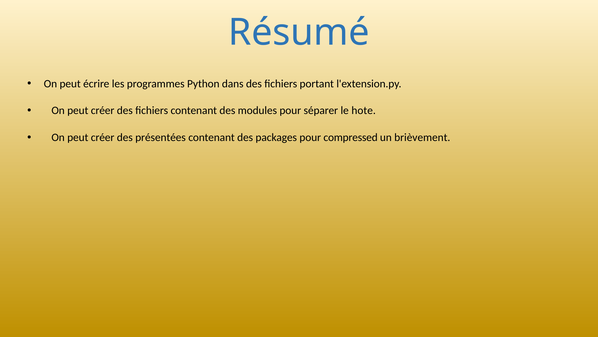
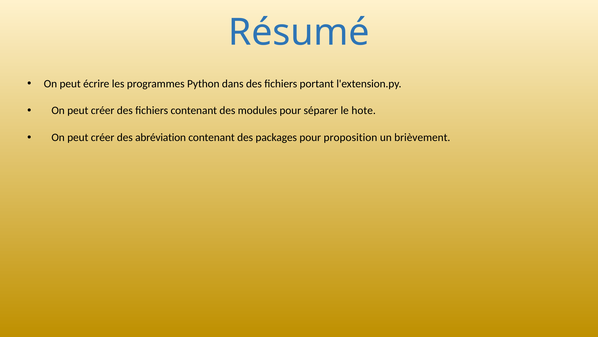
présentées: présentées -> abréviation (161, 137)
compressed: compressed -> proposition (350, 137)
